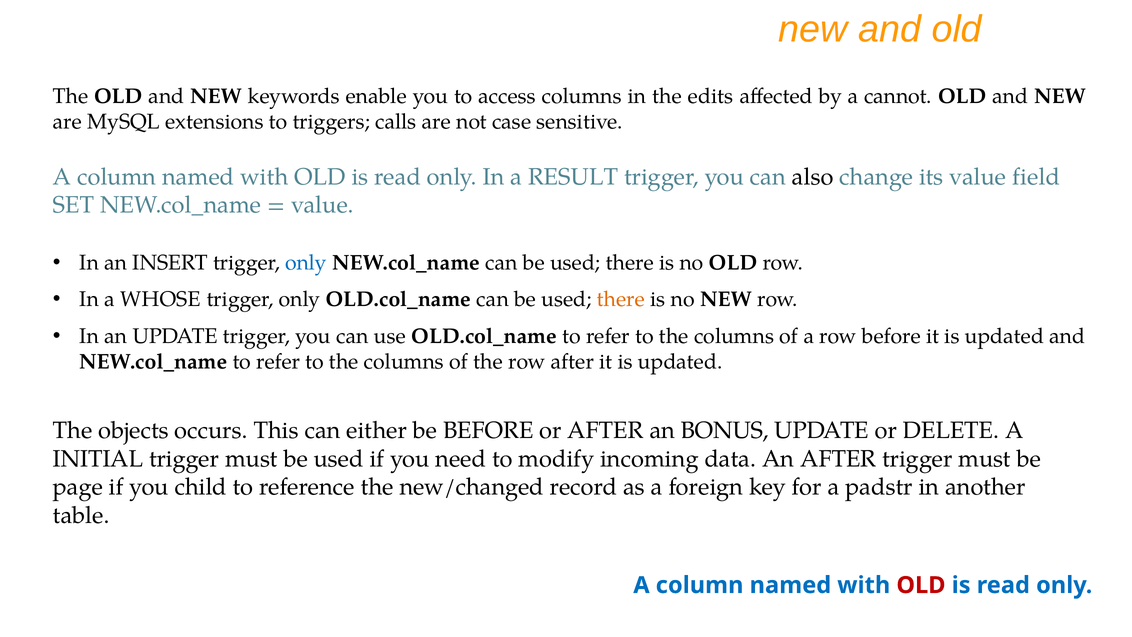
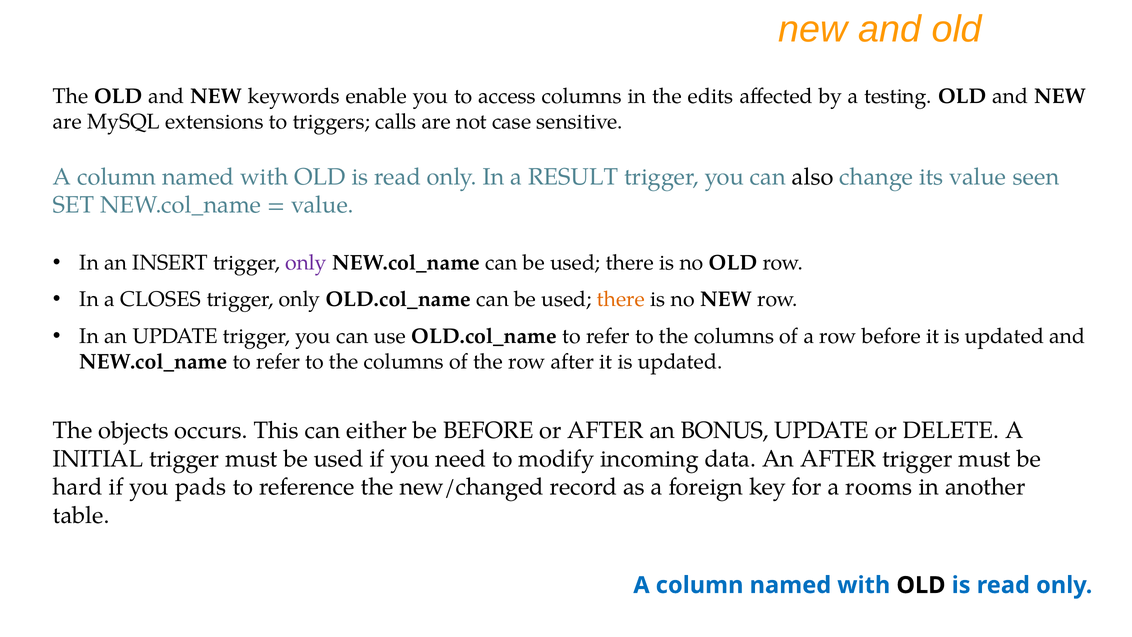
cannot: cannot -> testing (898, 96)
field: field -> seen (1036, 177)
only colour: blue -> purple (306, 263)
WHOSE: WHOSE -> CLOSES (161, 299)
page: page -> hard (78, 487)
child: child -> pads (201, 487)
padstr: padstr -> rooms (879, 487)
OLD colour: red -> black (921, 585)
